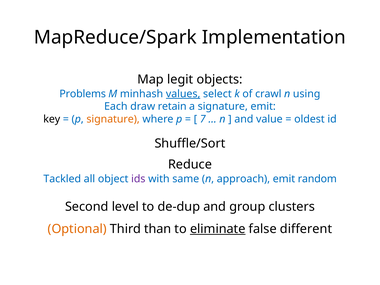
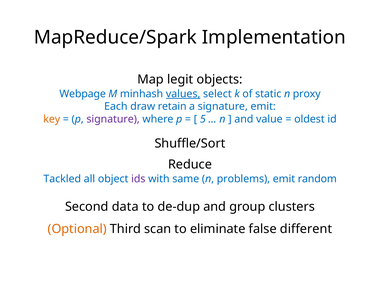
Problems: Problems -> Webpage (83, 94)
crawl: crawl -> static (268, 94)
using: using -> proxy (307, 94)
key colour: black -> orange (52, 119)
signature colour: orange -> purple (113, 119)
7: 7 -> 5 (203, 119)
approach: approach -> problems (243, 179)
level: level -> data (125, 207)
than: than -> scan (158, 229)
eliminate underline: present -> none (218, 229)
